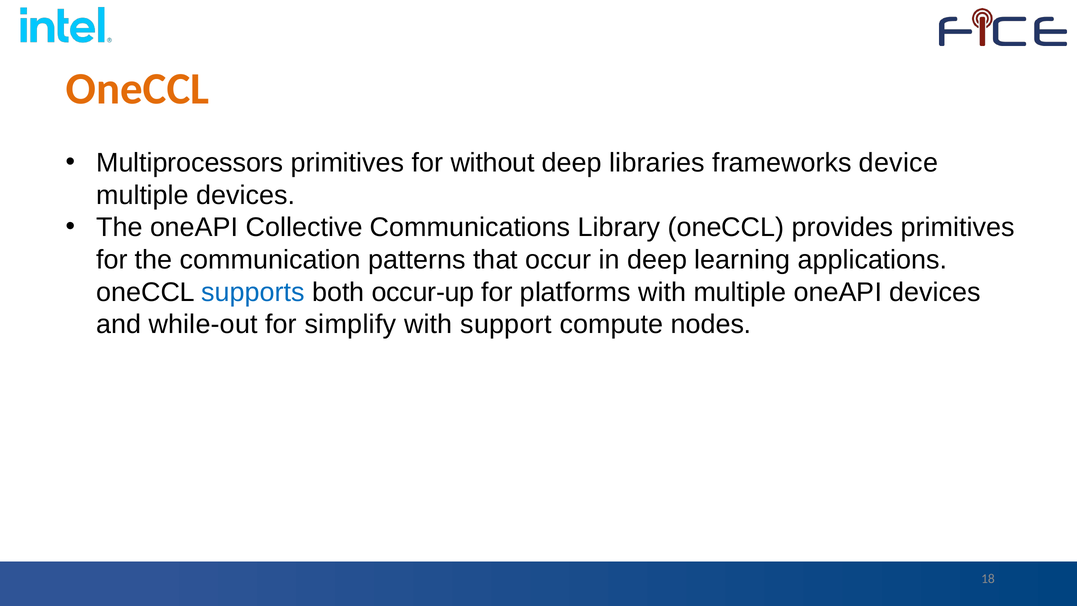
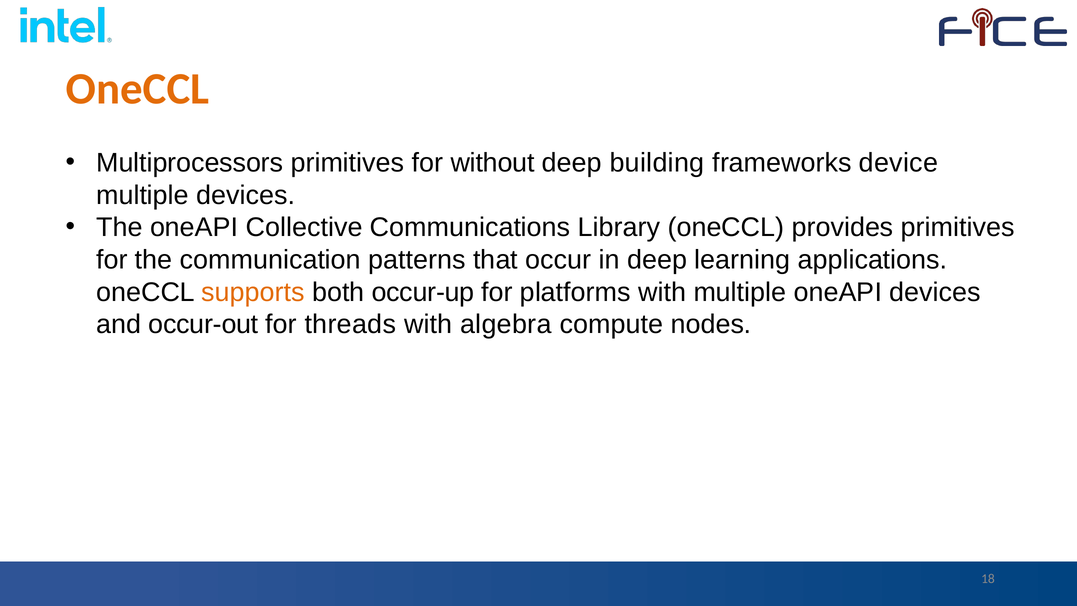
libraries: libraries -> building (657, 163)
supports colour: blue -> orange (253, 292)
while-out: while-out -> occur-out (203, 324)
simplify: simplify -> threads (350, 324)
support: support -> algebra (506, 324)
